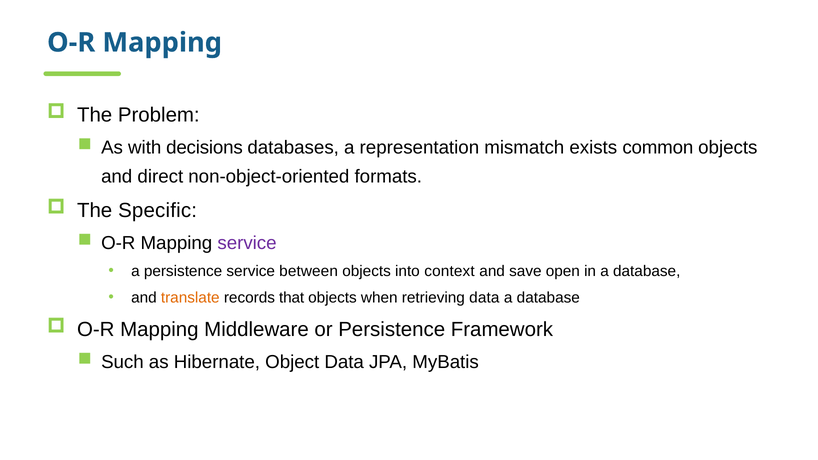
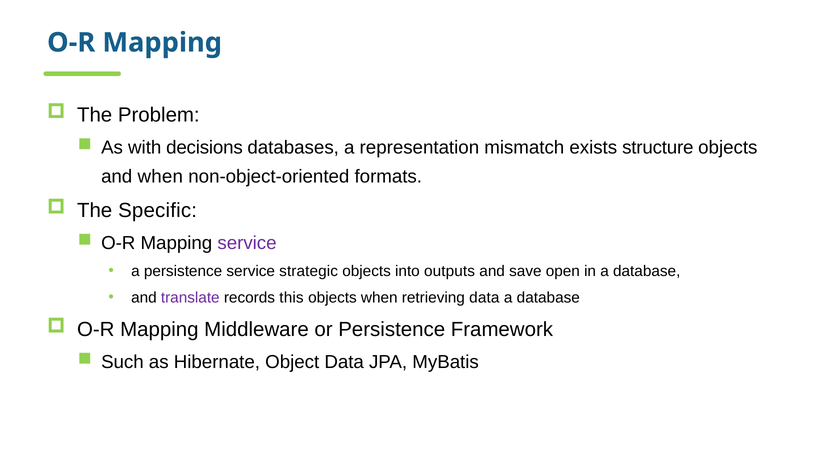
common: common -> structure (658, 148)
and direct: direct -> when (160, 177)
between: between -> strategic (309, 271)
context: context -> outputs (450, 271)
translate colour: orange -> purple (190, 298)
that: that -> this (292, 298)
